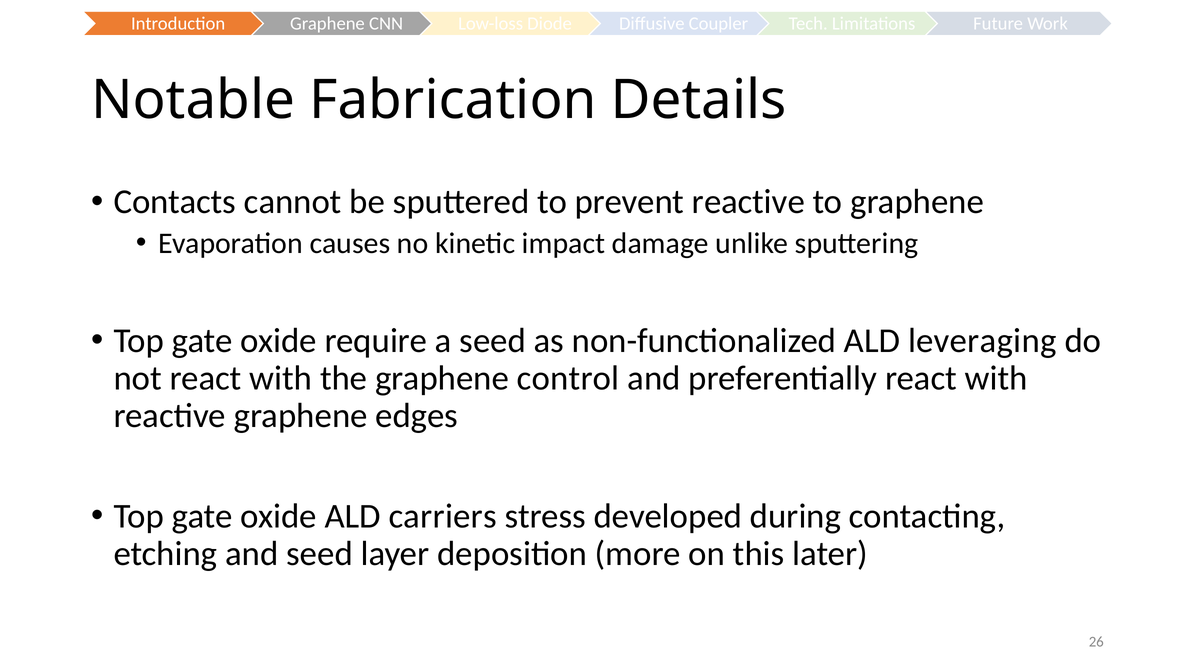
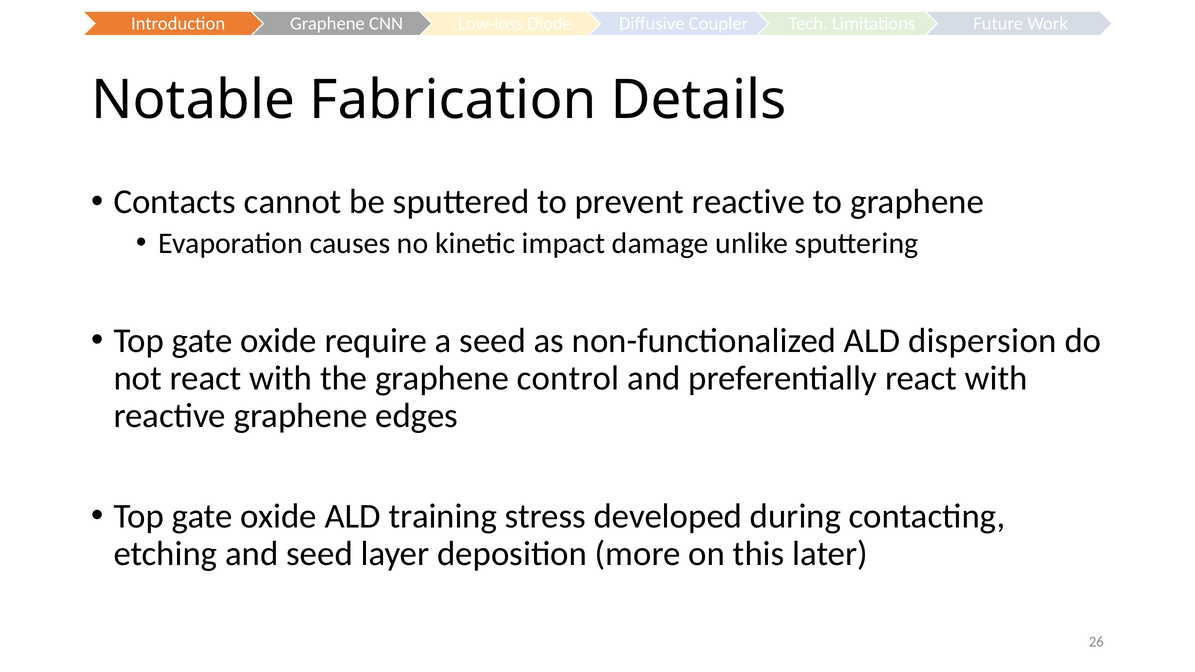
leveraging: leveraging -> dispersion (982, 341)
carriers: carriers -> training (443, 516)
